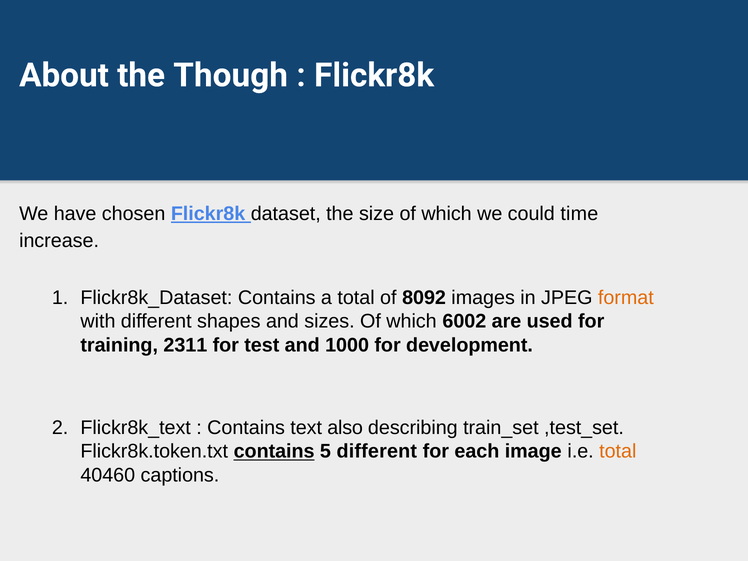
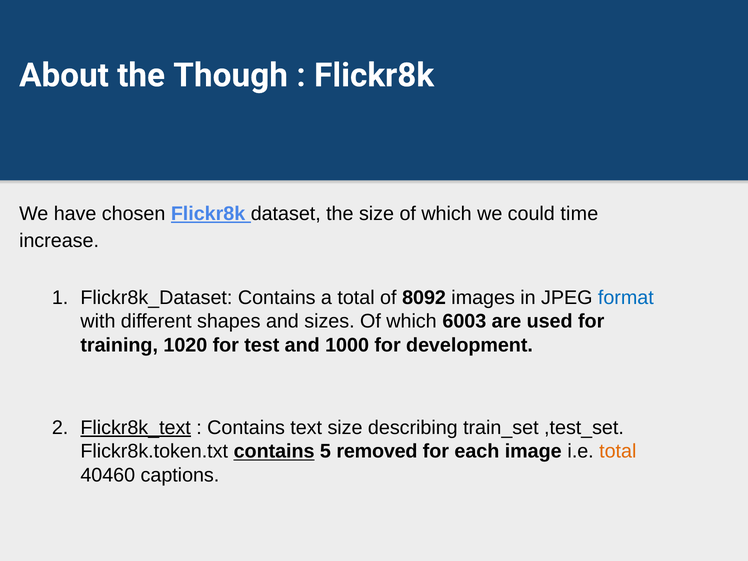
format colour: orange -> blue (626, 298)
6002: 6002 -> 6003 (464, 321)
2311: 2311 -> 1020 (185, 345)
Flickr8k_text underline: none -> present (136, 428)
text also: also -> size (345, 428)
5 different: different -> removed (377, 451)
